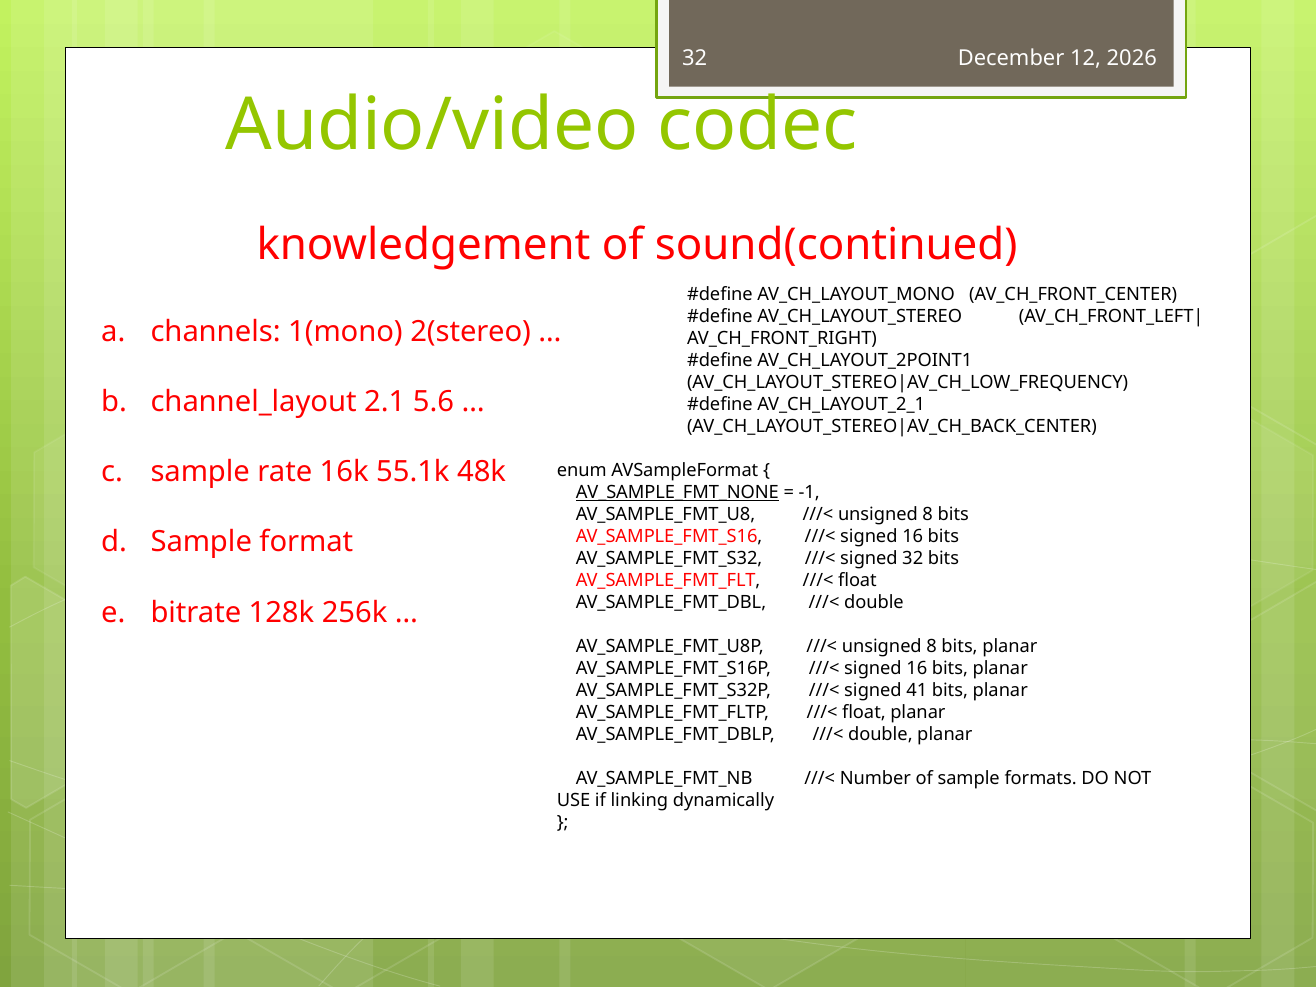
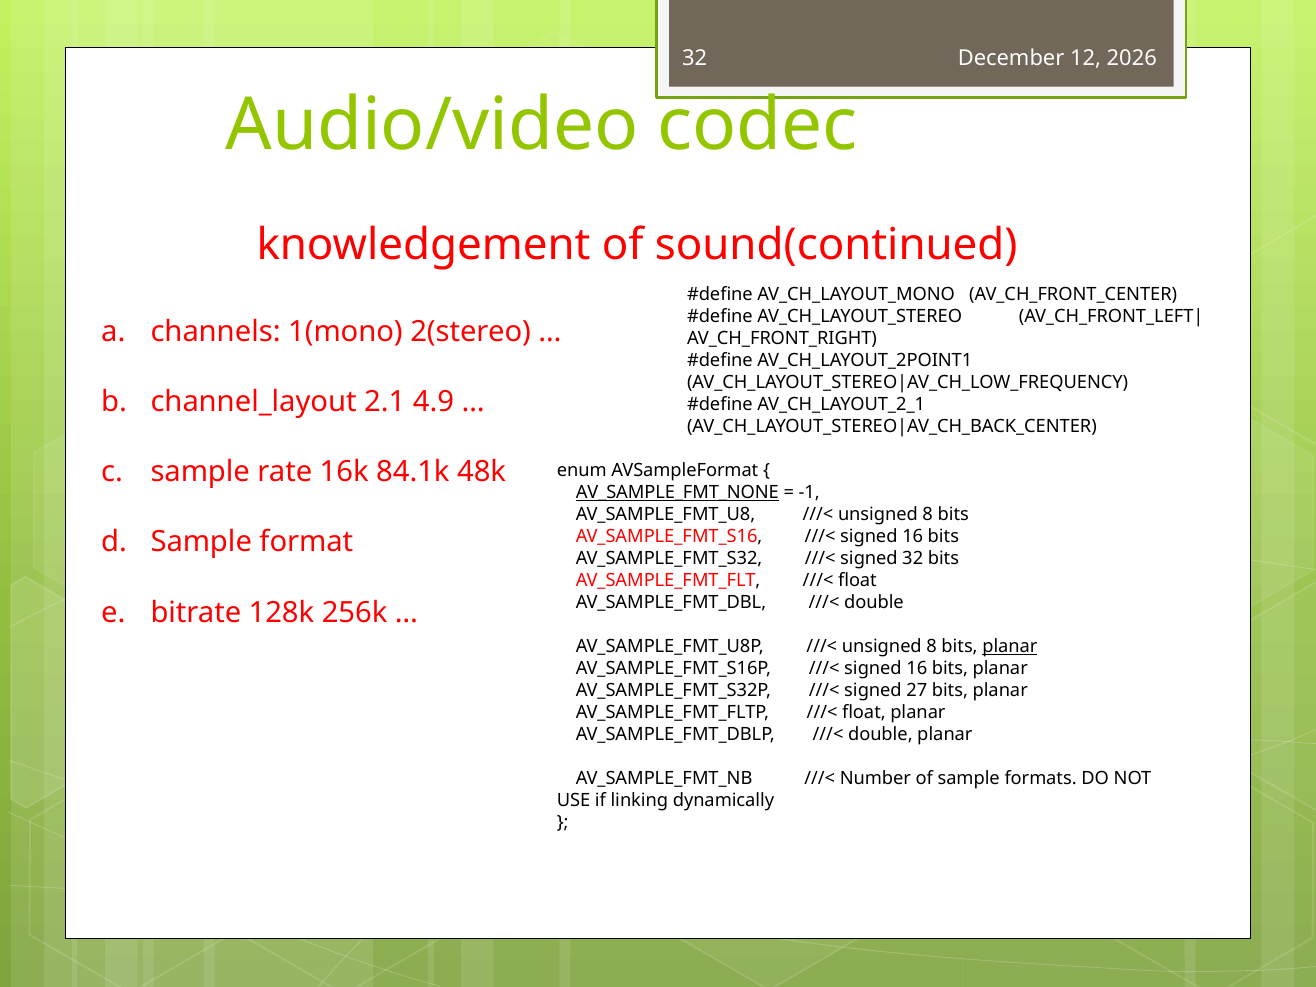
5.6: 5.6 -> 4.9 (433, 402)
55.1k: 55.1k -> 84.1k (413, 472)
planar underline: none -> present (1010, 646)
41: 41 -> 27 (917, 690)
